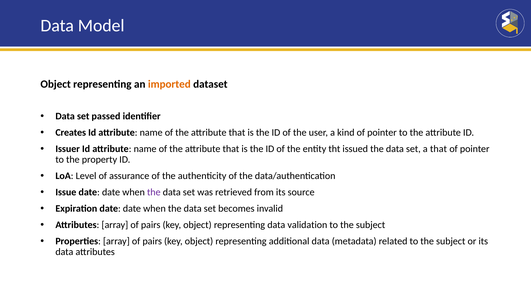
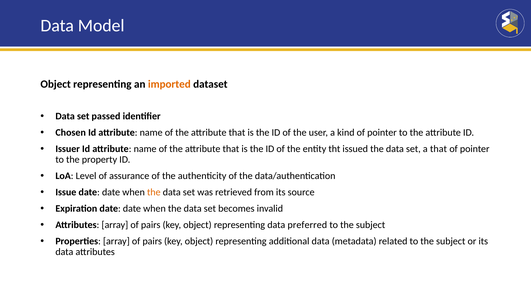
Creates: Creates -> Chosen (71, 132)
the colour: purple -> orange (154, 192)
validation: validation -> preferred (307, 225)
